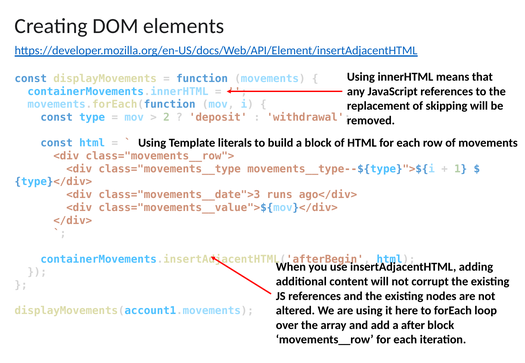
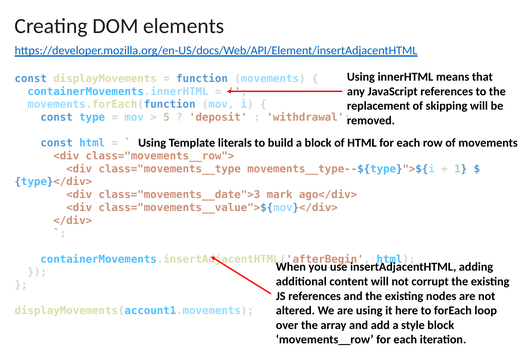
2: 2 -> 5 (166, 117)
runs: runs -> mark (280, 195)
after: after -> style (413, 325)
